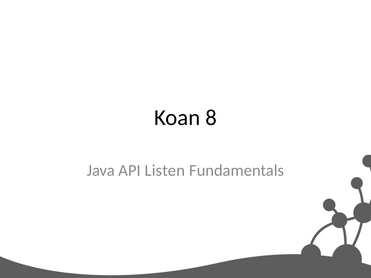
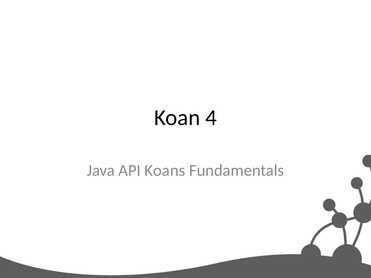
8: 8 -> 4 (211, 118)
Listen: Listen -> Koans (165, 171)
